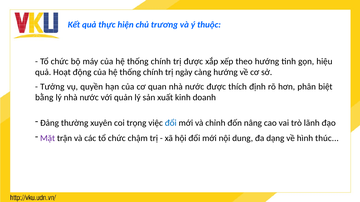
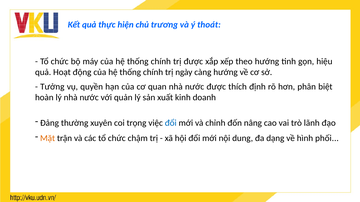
thuộc: thuộc -> thoát (209, 25)
bằng: bằng -> hoàn (44, 98)
Mặt colour: purple -> orange (48, 138)
thúc: thúc -> phối (327, 138)
